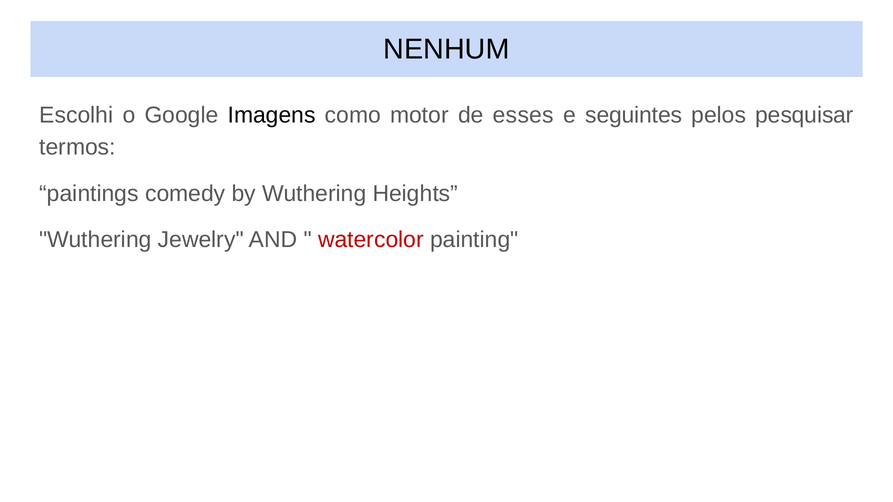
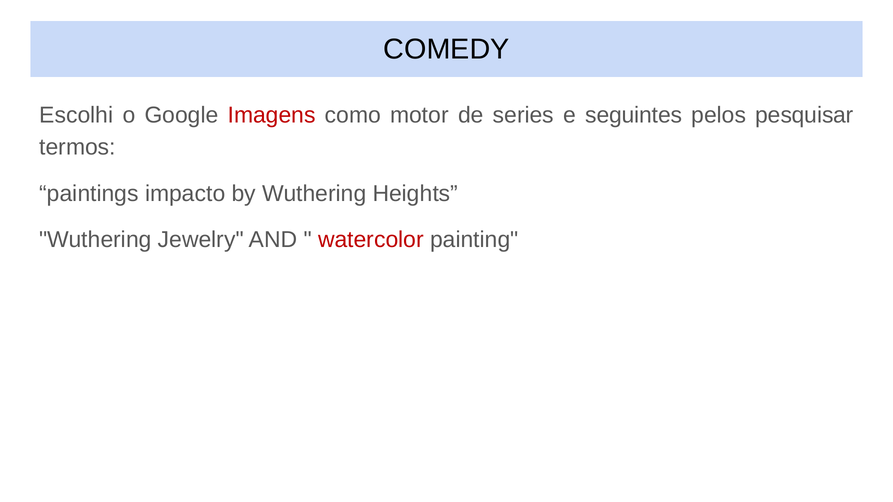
NENHUM: NENHUM -> COMEDY (446, 49)
Imagens colour: black -> red (272, 115)
esses: esses -> series (523, 115)
comedy: comedy -> impacto (185, 194)
